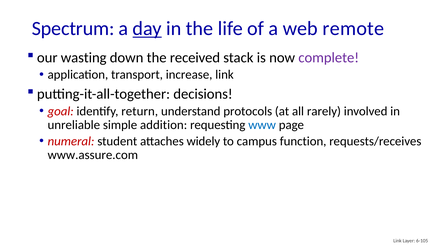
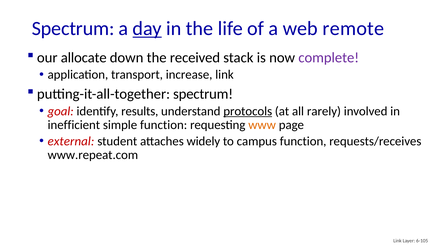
wasting: wasting -> allocate (84, 58)
putting-it-all-together decisions: decisions -> spectrum (203, 94)
return: return -> results (140, 111)
protocols underline: none -> present (248, 111)
unreliable: unreliable -> inefficient (74, 125)
simple addition: addition -> function (164, 125)
www colour: blue -> orange (262, 125)
numeral: numeral -> external (71, 141)
www.assure.com: www.assure.com -> www.repeat.com (93, 155)
